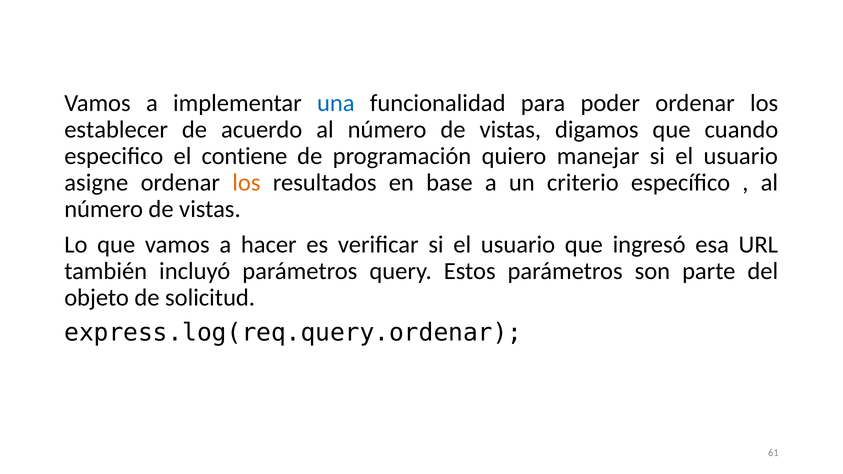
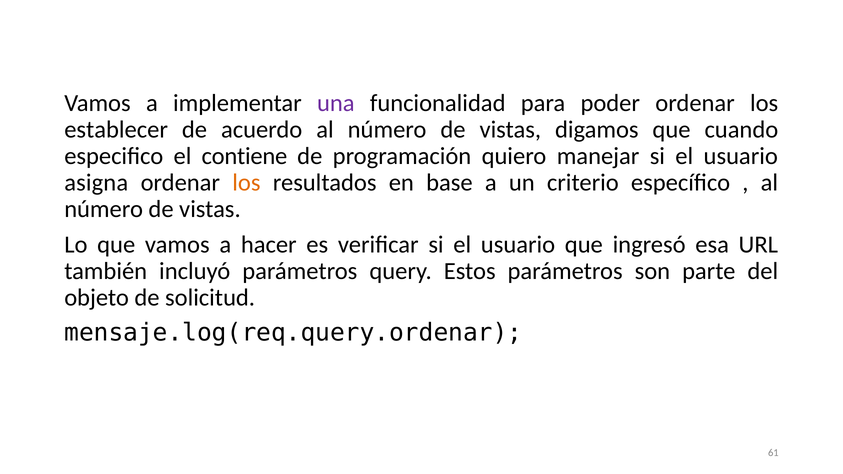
una colour: blue -> purple (336, 103)
asigne: asigne -> asigna (96, 183)
express.log(req.query.ordenar: express.log(req.query.ordenar -> mensaje.log(req.query.ordenar (293, 333)
